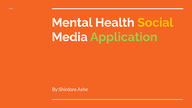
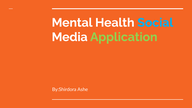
Social colour: yellow -> light blue (155, 23)
